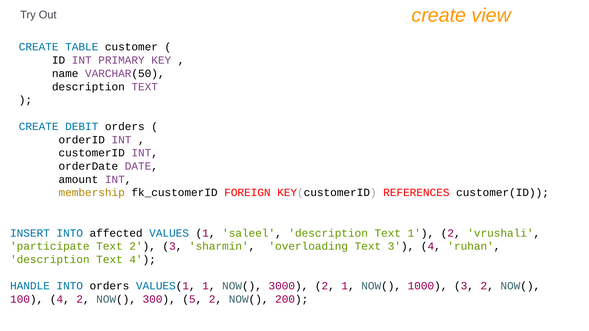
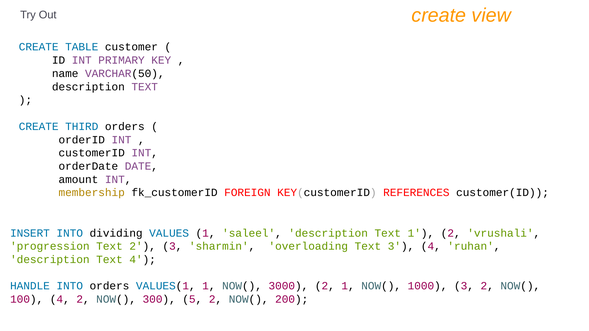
DEBIT: DEBIT -> THIRD (82, 127)
affected: affected -> dividing (116, 233)
participate: participate -> progression (50, 247)
